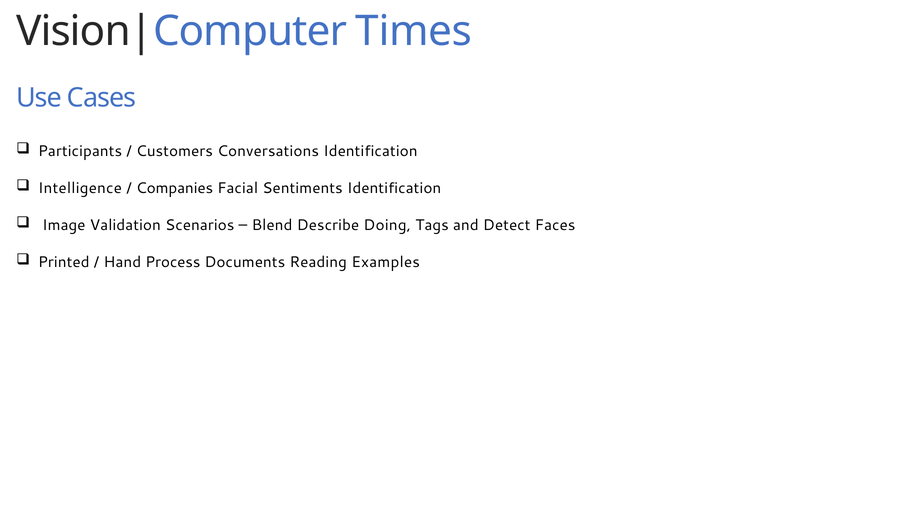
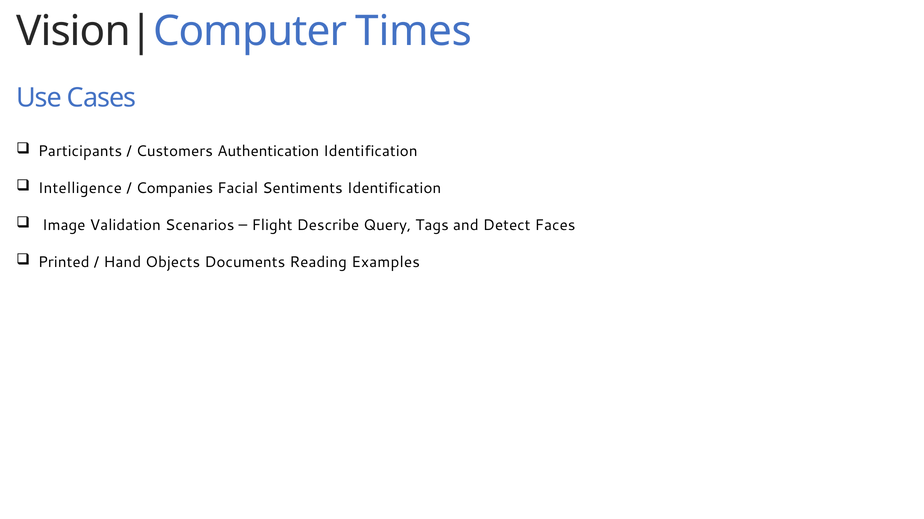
Conversations: Conversations -> Authentication (268, 152)
Blend: Blend -> Flight (272, 225)
Doing: Doing -> Query (387, 225)
Process: Process -> Objects (173, 262)
